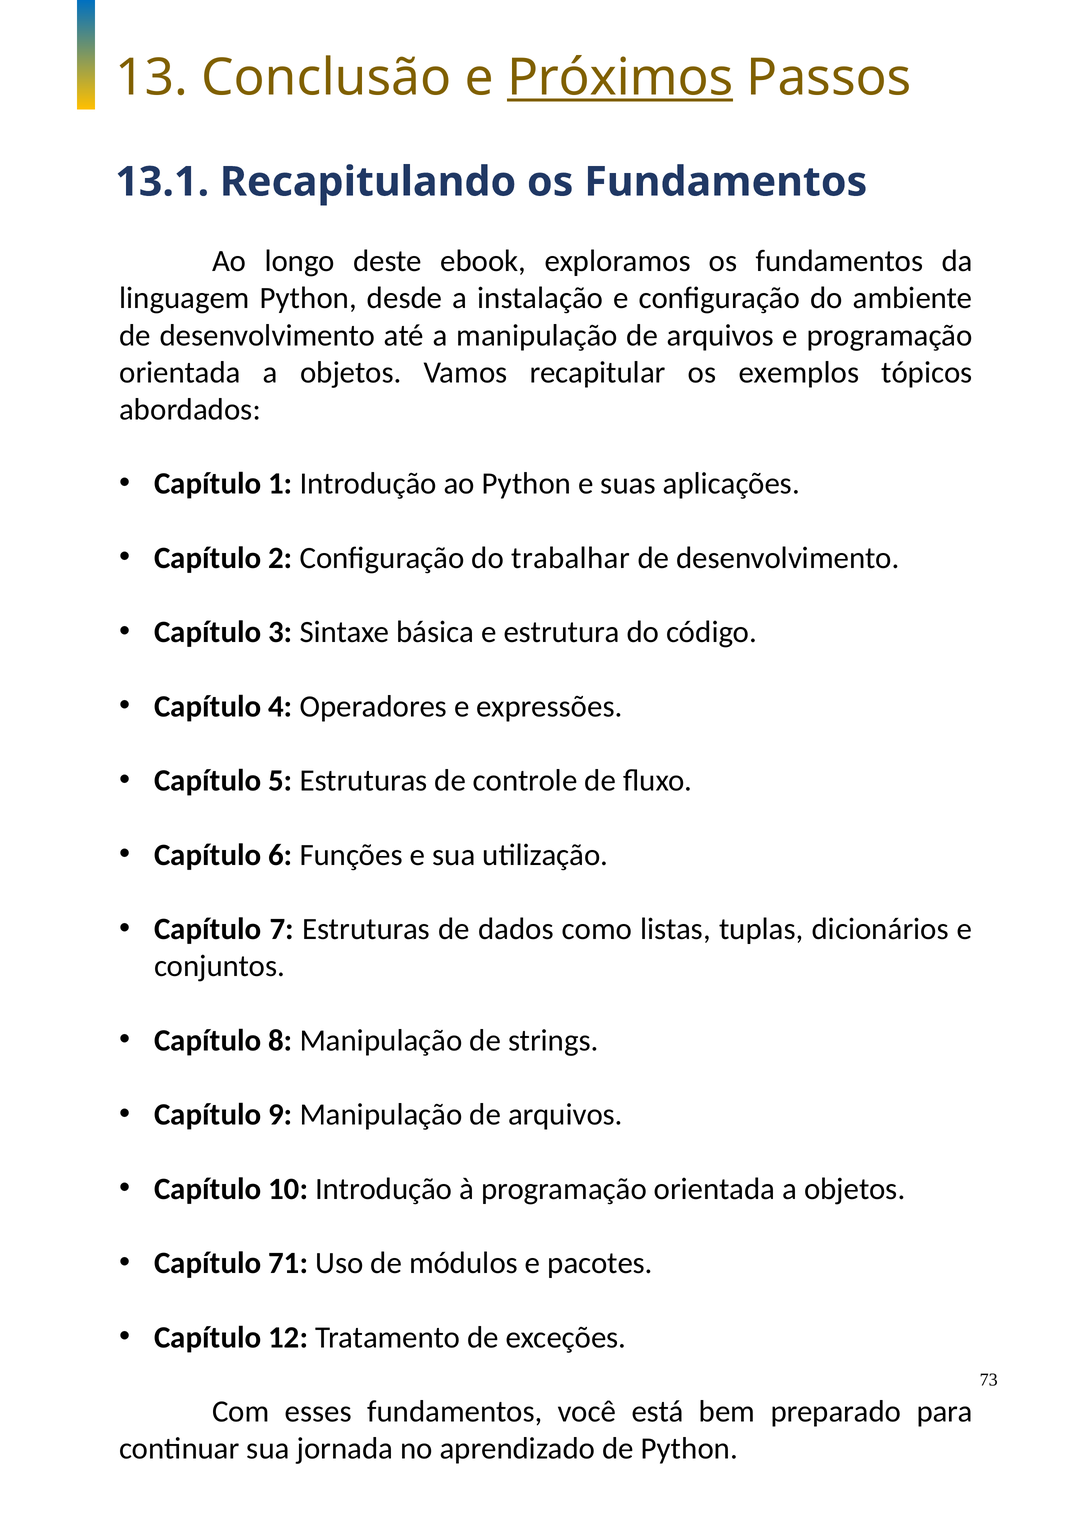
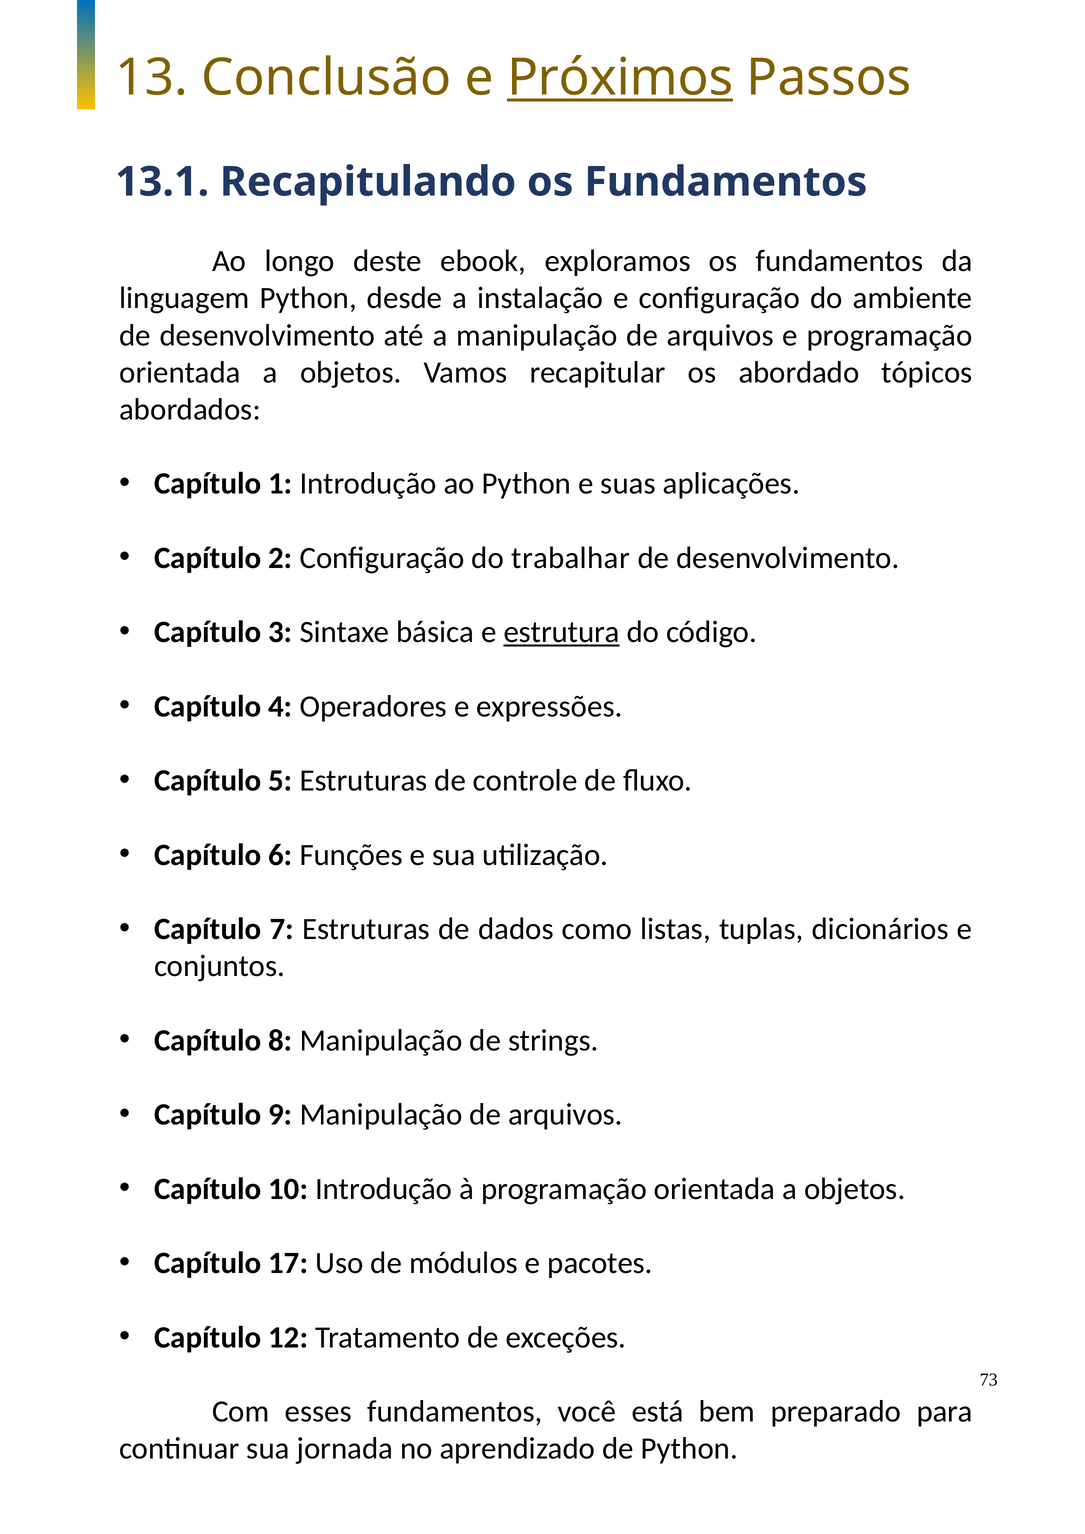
exemplos: exemplos -> abordado (799, 373)
estrutura underline: none -> present (562, 632)
71: 71 -> 17 (288, 1263)
